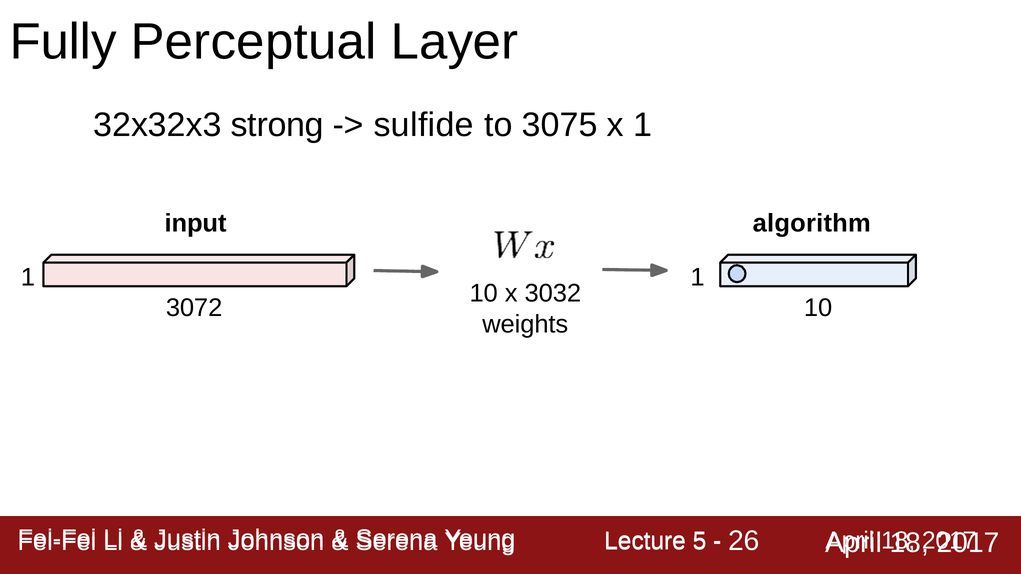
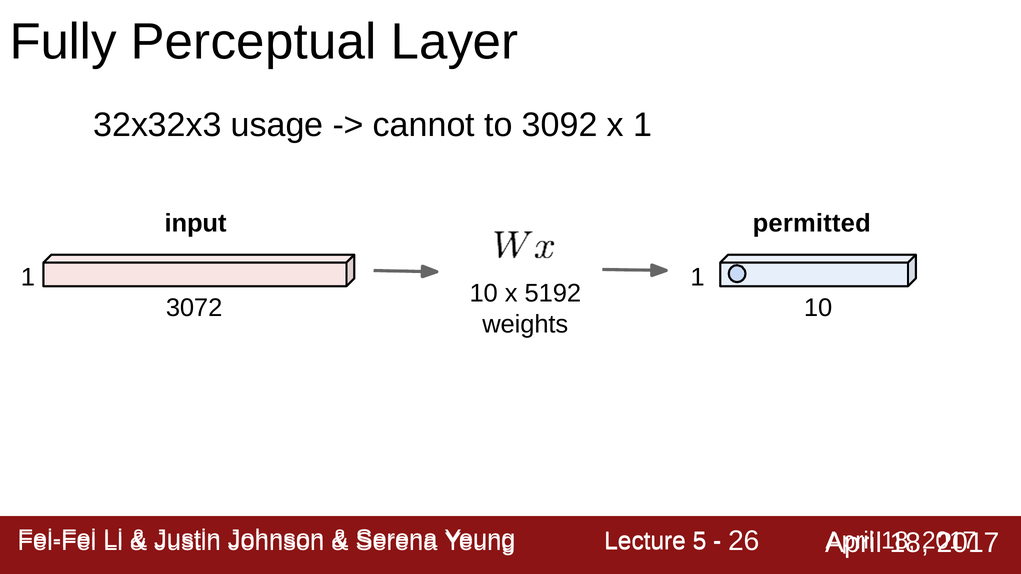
strong: strong -> usage (277, 125)
sulfide: sulfide -> cannot (424, 125)
3075: 3075 -> 3092 (560, 125)
algorithm: algorithm -> permitted (812, 224)
3032: 3032 -> 5192 (553, 294)
